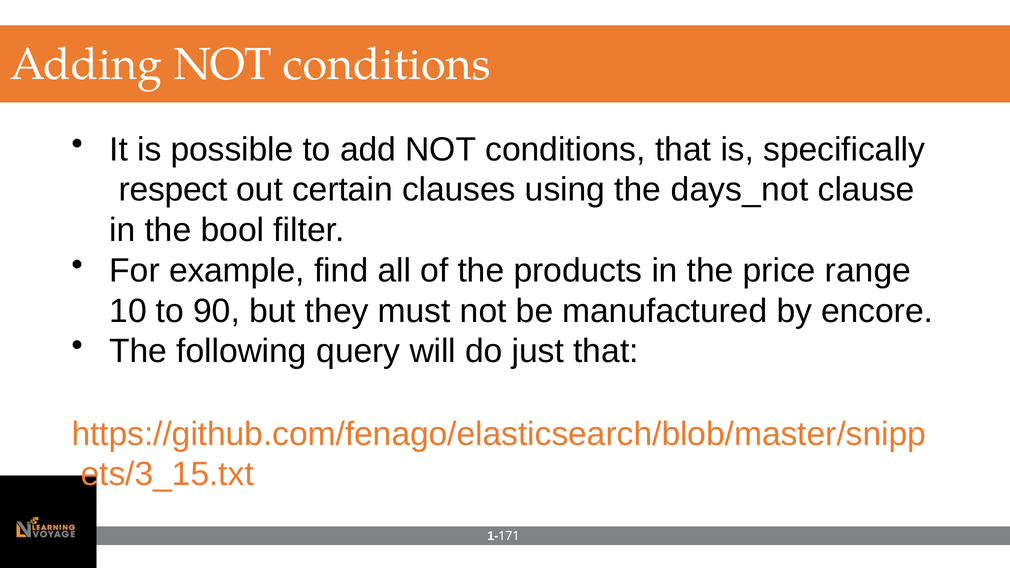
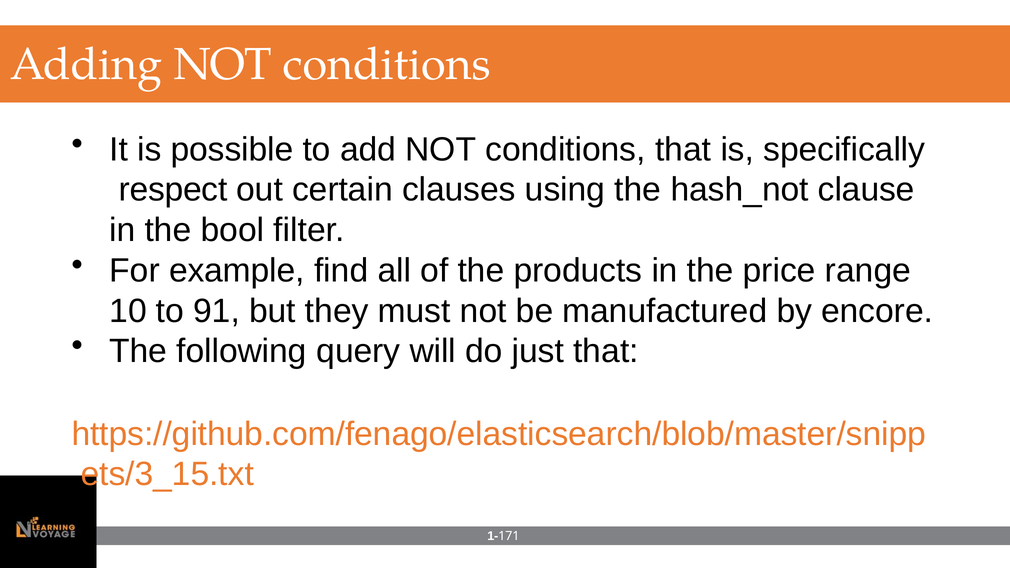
days_not: days_not -> hash_not (740, 190)
90: 90 -> 91 (216, 311)
